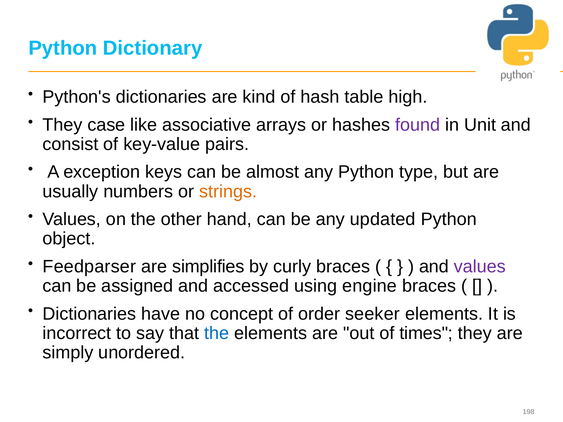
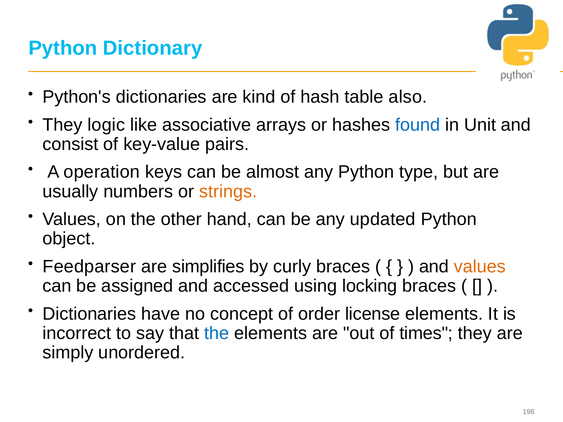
high: high -> also (408, 97)
case: case -> logic (106, 125)
found colour: purple -> blue (418, 125)
exception: exception -> operation (102, 172)
values colour: purple -> orange (480, 267)
engine: engine -> locking (370, 286)
seeker: seeker -> license (373, 314)
